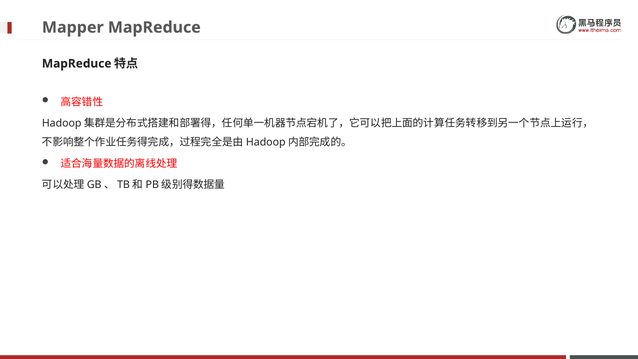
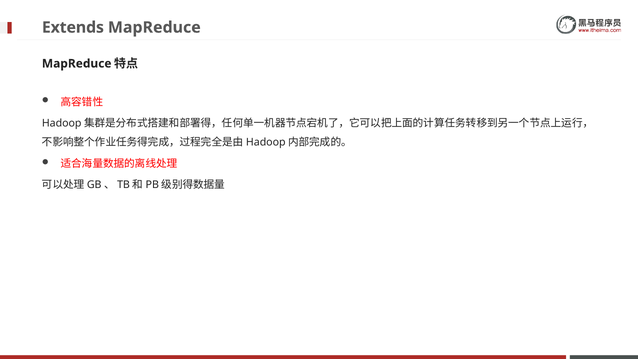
Mapper: Mapper -> Extends (73, 27)
